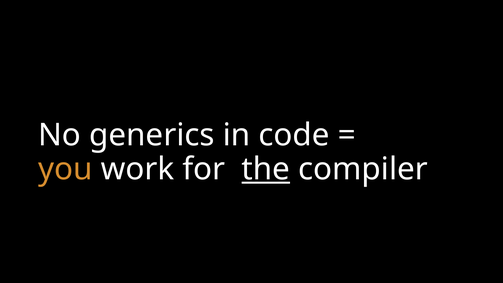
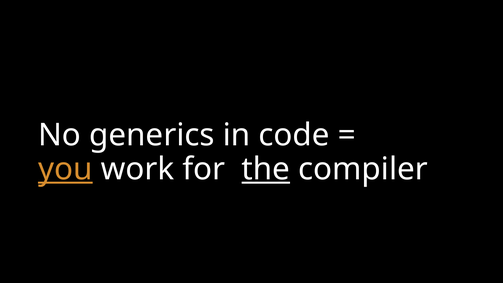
you underline: none -> present (65, 169)
